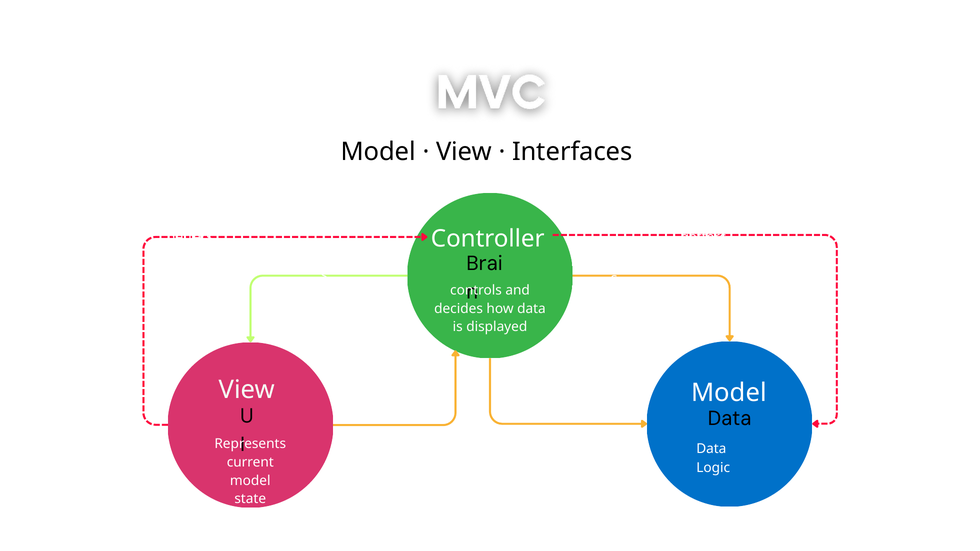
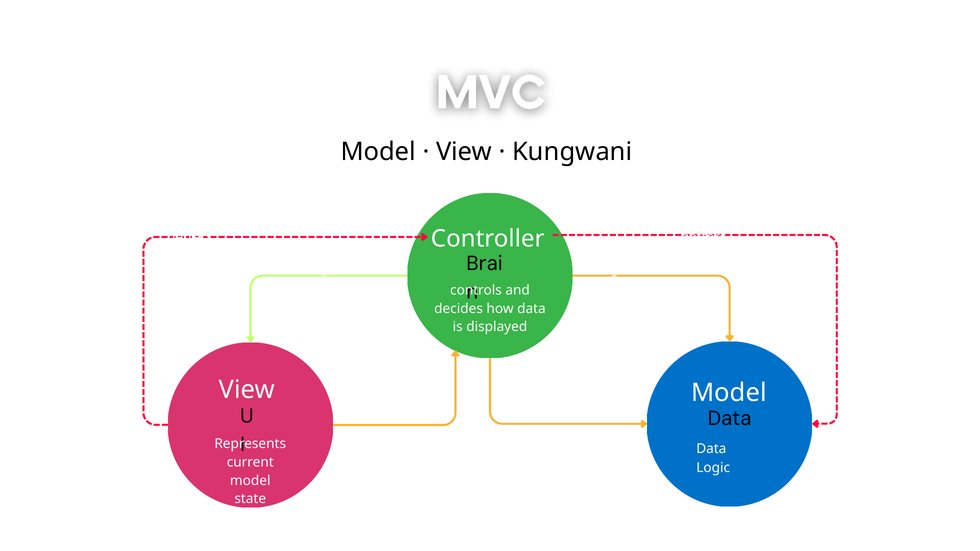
Interfaces: Interfaces -> Kungwani (572, 152)
